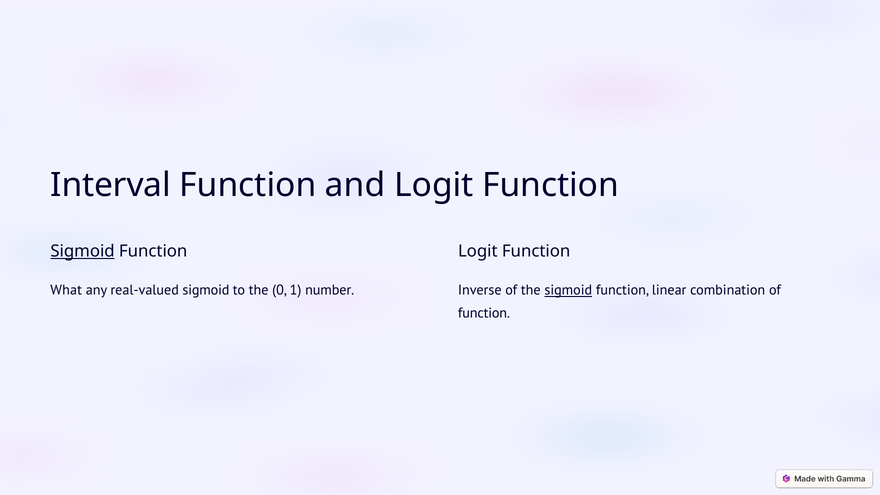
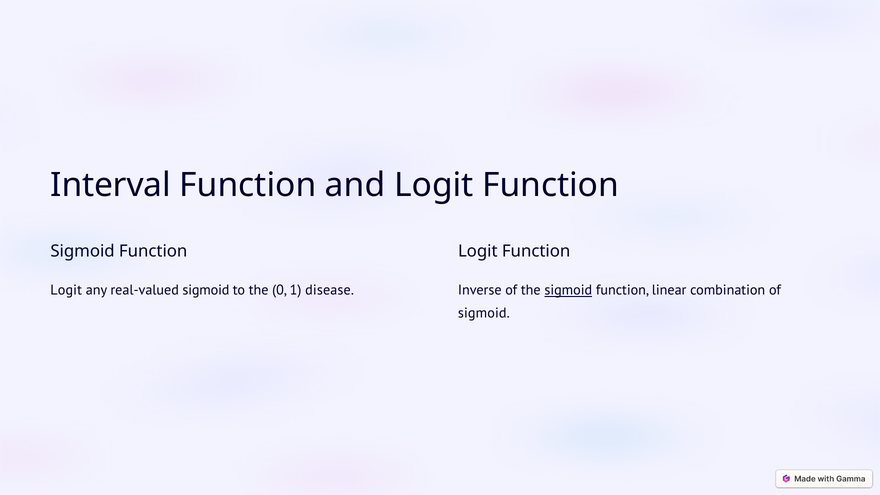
Sigmoid underline: present -> none (83, 251)
What: What -> Logit (66, 290)
number: number -> disease (330, 290)
function: function -> sigmoid (484, 313)
